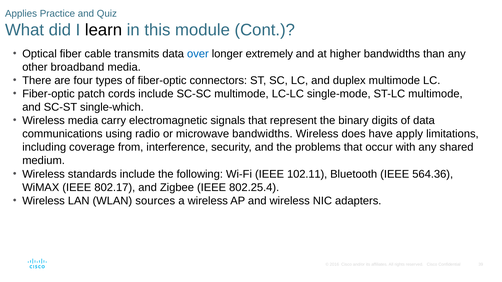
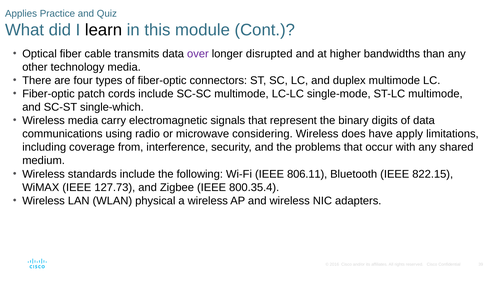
over colour: blue -> purple (198, 54)
extremely: extremely -> disrupted (269, 54)
broadband: broadband -> technology (78, 67)
microwave bandwidths: bandwidths -> considering (262, 134)
102.11: 102.11 -> 806.11 (307, 174)
564.36: 564.36 -> 822.15 (433, 174)
802.17: 802.17 -> 127.73 (115, 188)
802.25.4: 802.25.4 -> 800.35.4 (254, 188)
sources: sources -> physical (155, 201)
